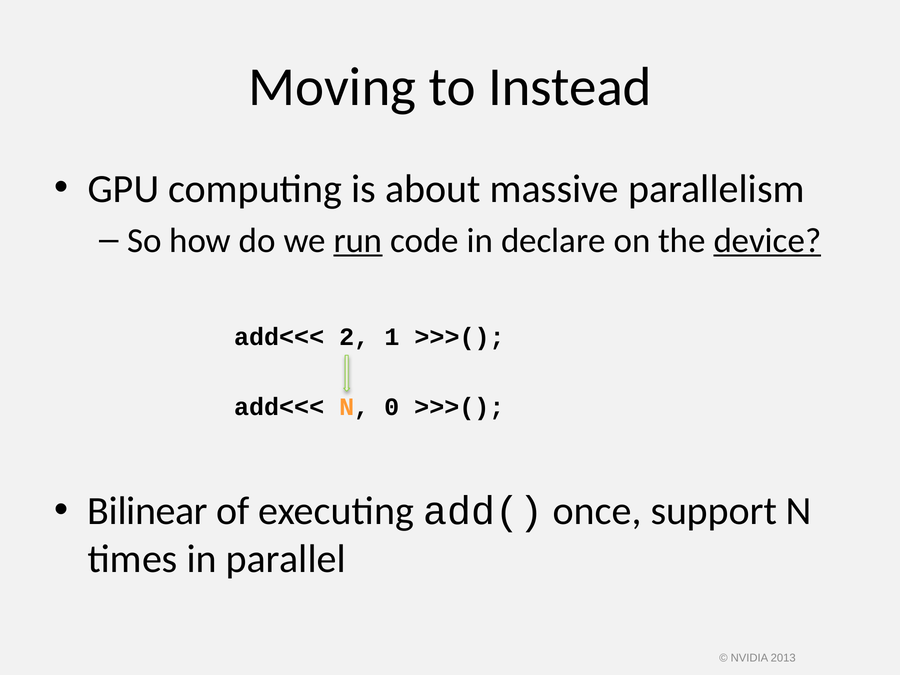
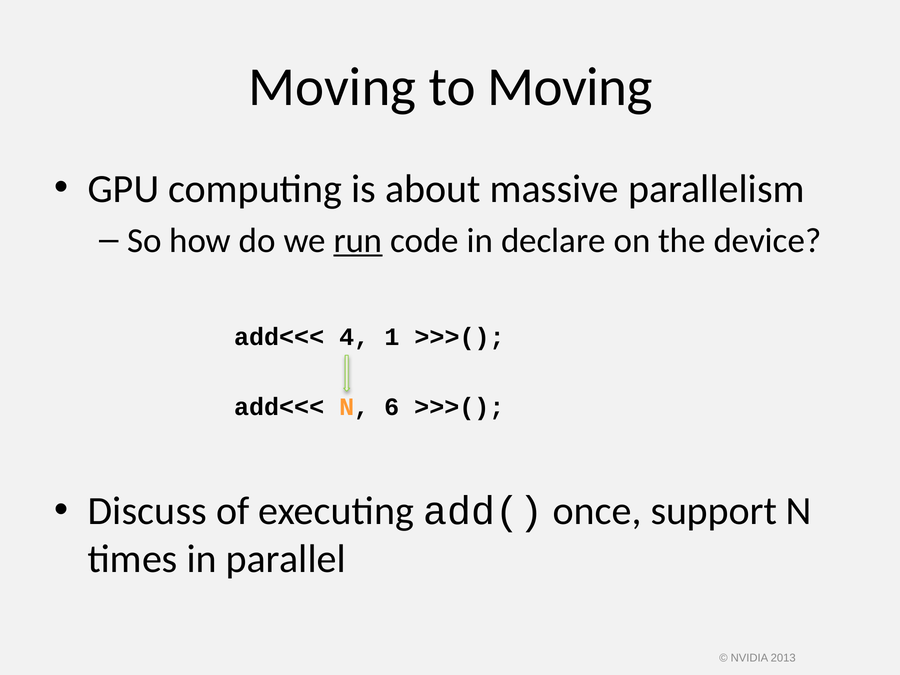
to Instead: Instead -> Moving (570, 87)
device underline: present -> none (767, 240)
2: 2 -> 4 (354, 337)
0: 0 -> 6 (392, 407)
Bilinear: Bilinear -> Discuss (147, 511)
